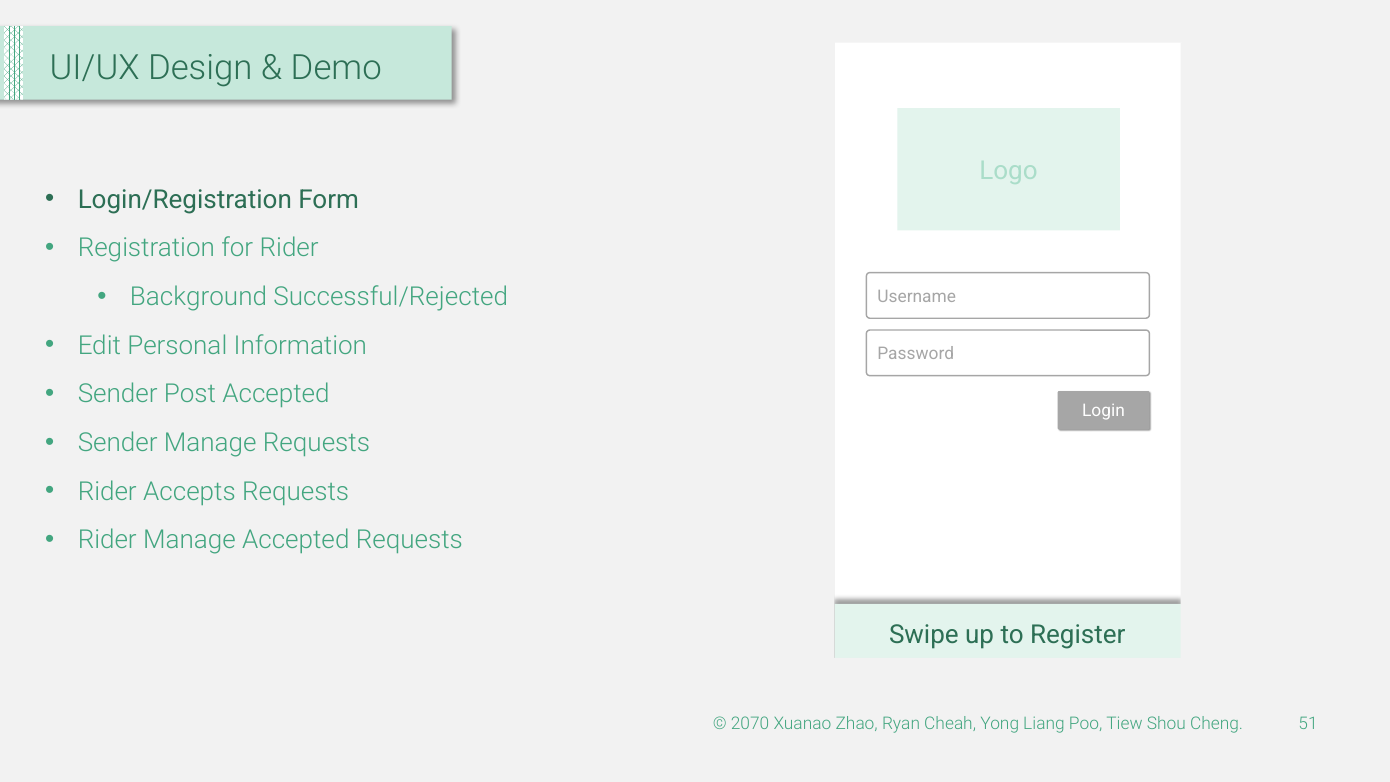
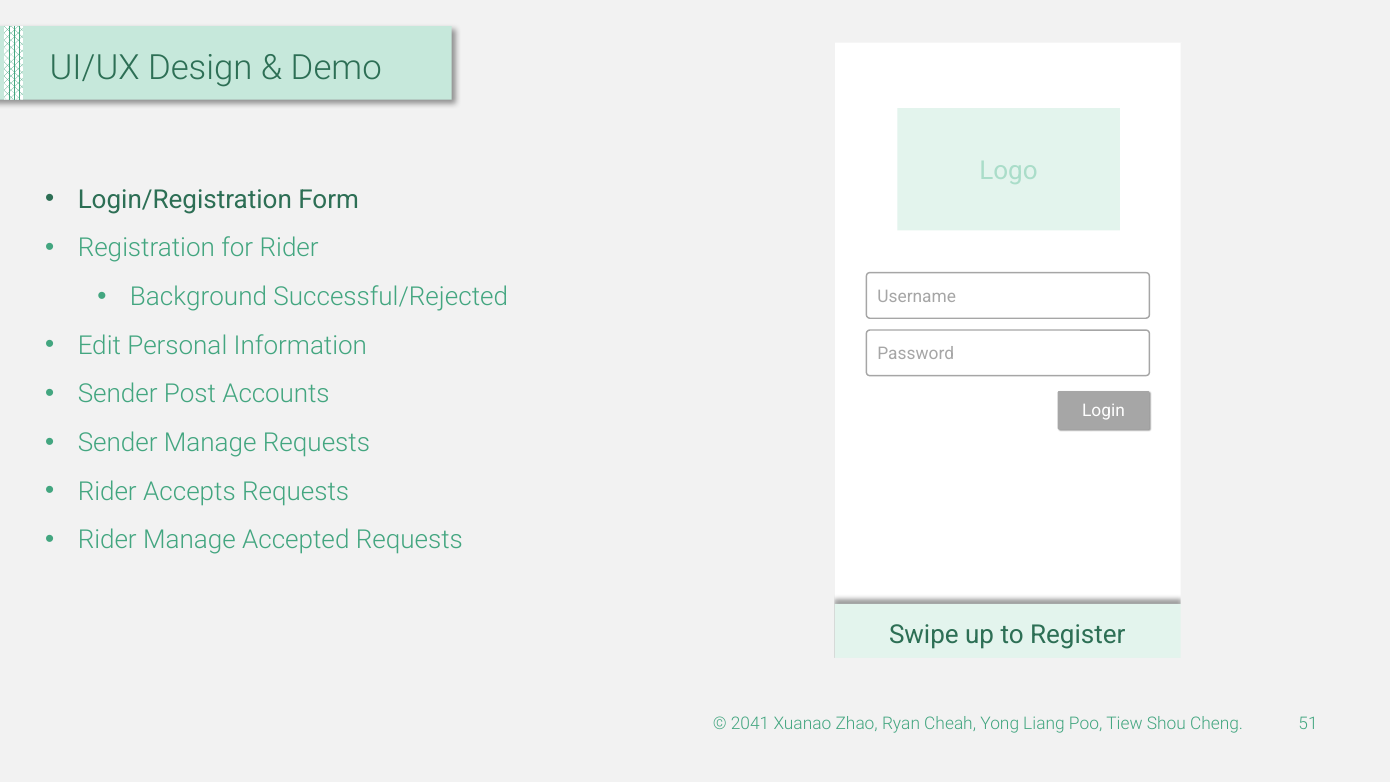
Post Accepted: Accepted -> Accounts (276, 394)
2070: 2070 -> 2041 (750, 724)
